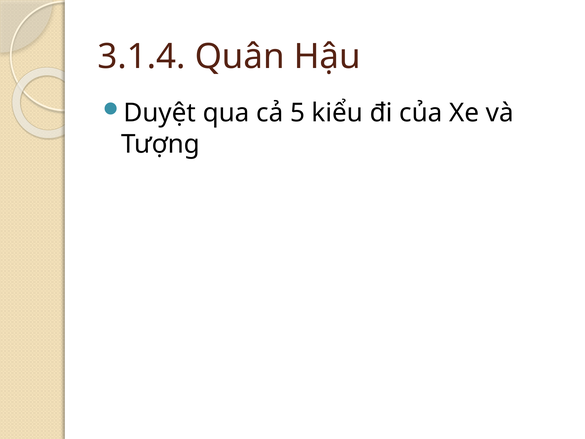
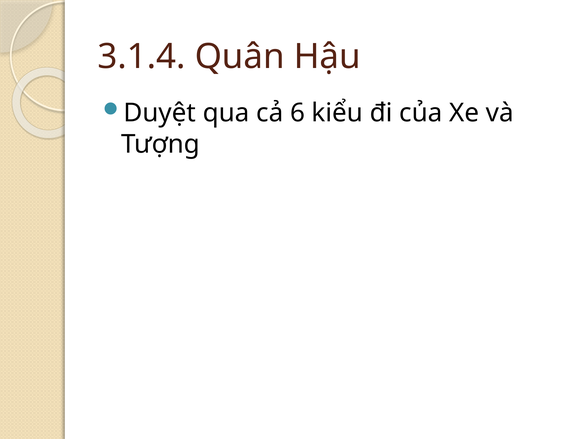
5: 5 -> 6 (297, 113)
